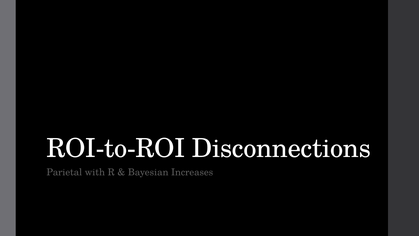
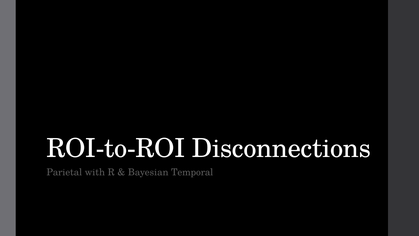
Increases: Increases -> Temporal (192, 172)
